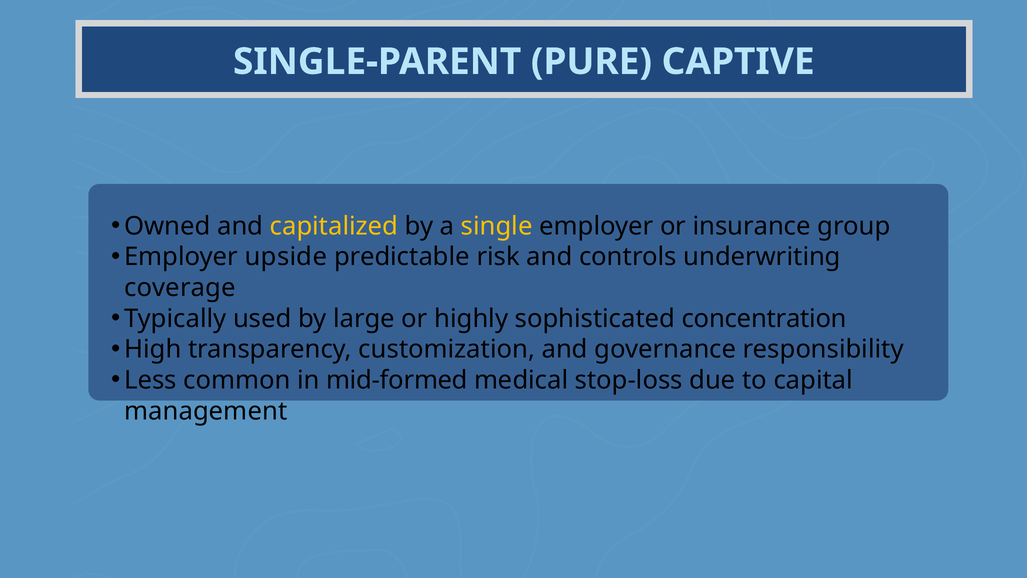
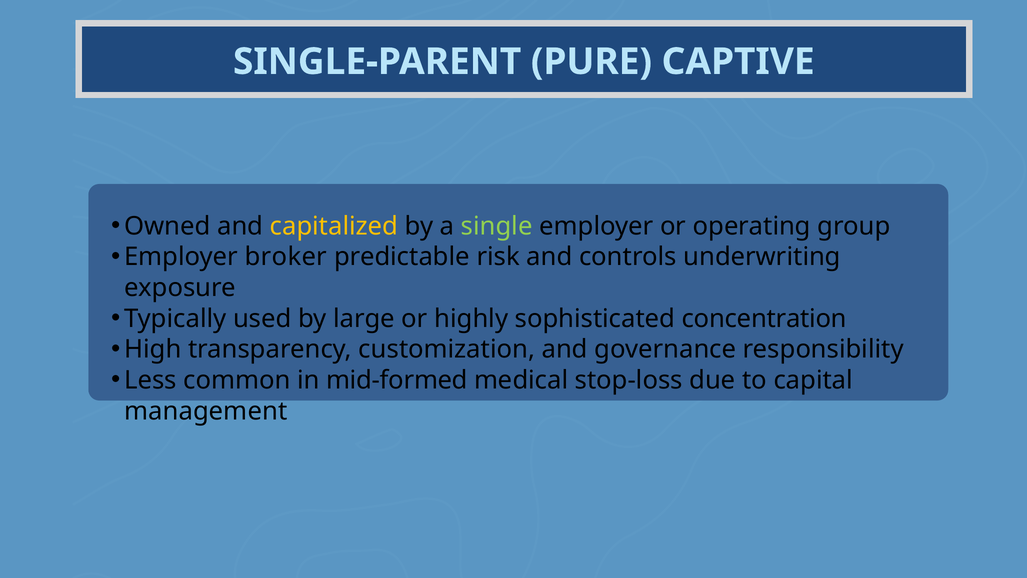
single colour: yellow -> light green (497, 226)
insurance: insurance -> operating (752, 226)
upside: upside -> broker (286, 257)
coverage: coverage -> exposure (180, 288)
